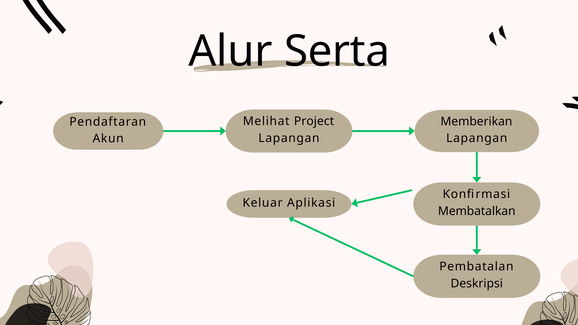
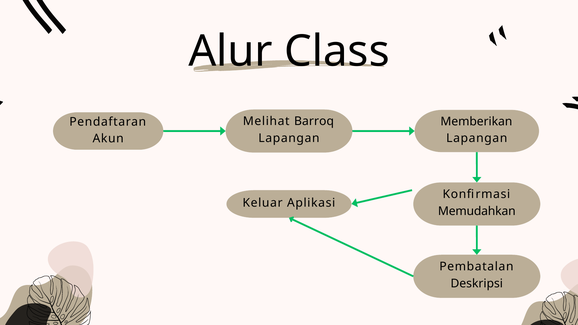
Serta: Serta -> Class (337, 52)
Project: Project -> Barroq (314, 121)
Membatalkan: Membatalkan -> Memudahkan (477, 211)
